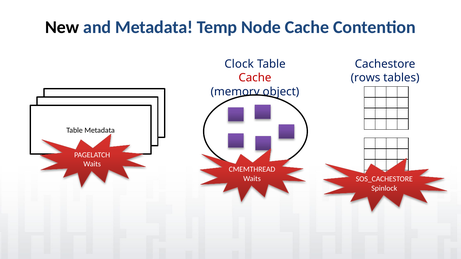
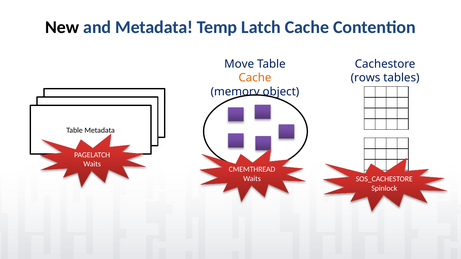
Node: Node -> Latch (261, 27)
Clock: Clock -> Move (239, 64)
Cache colour: red -> orange (255, 78)
